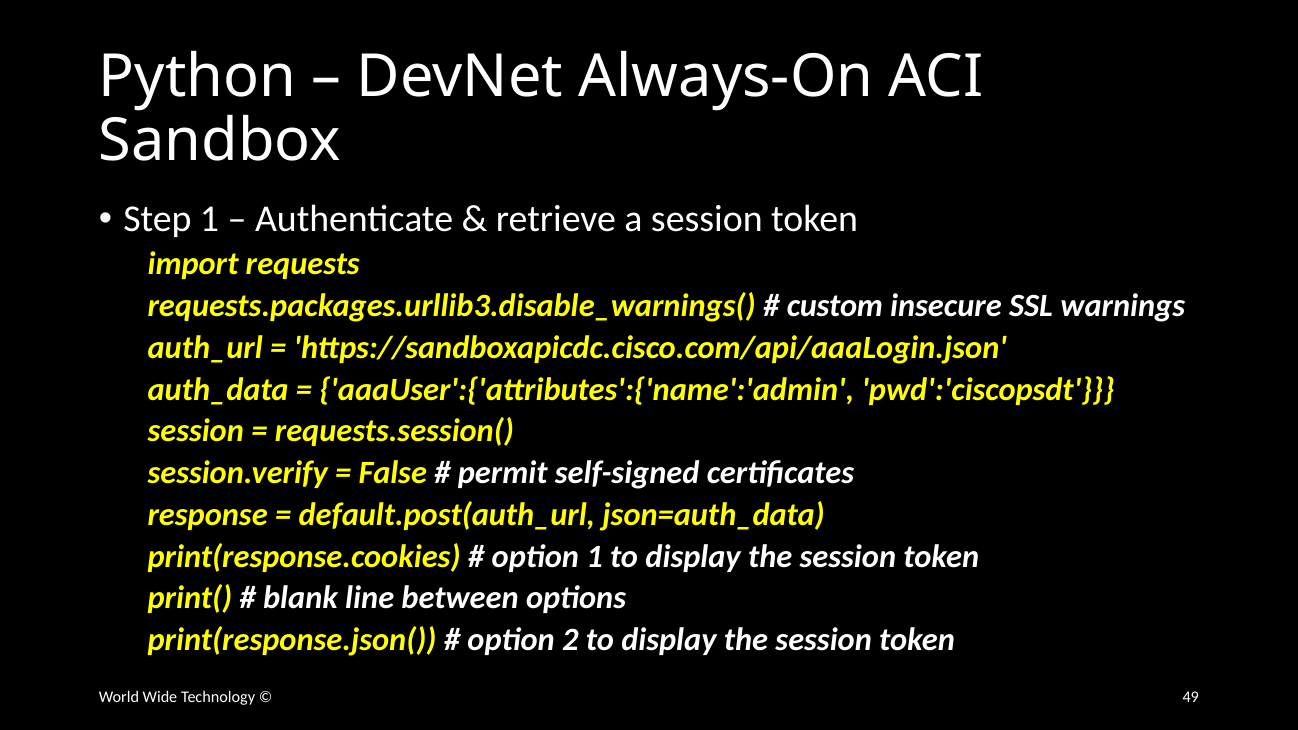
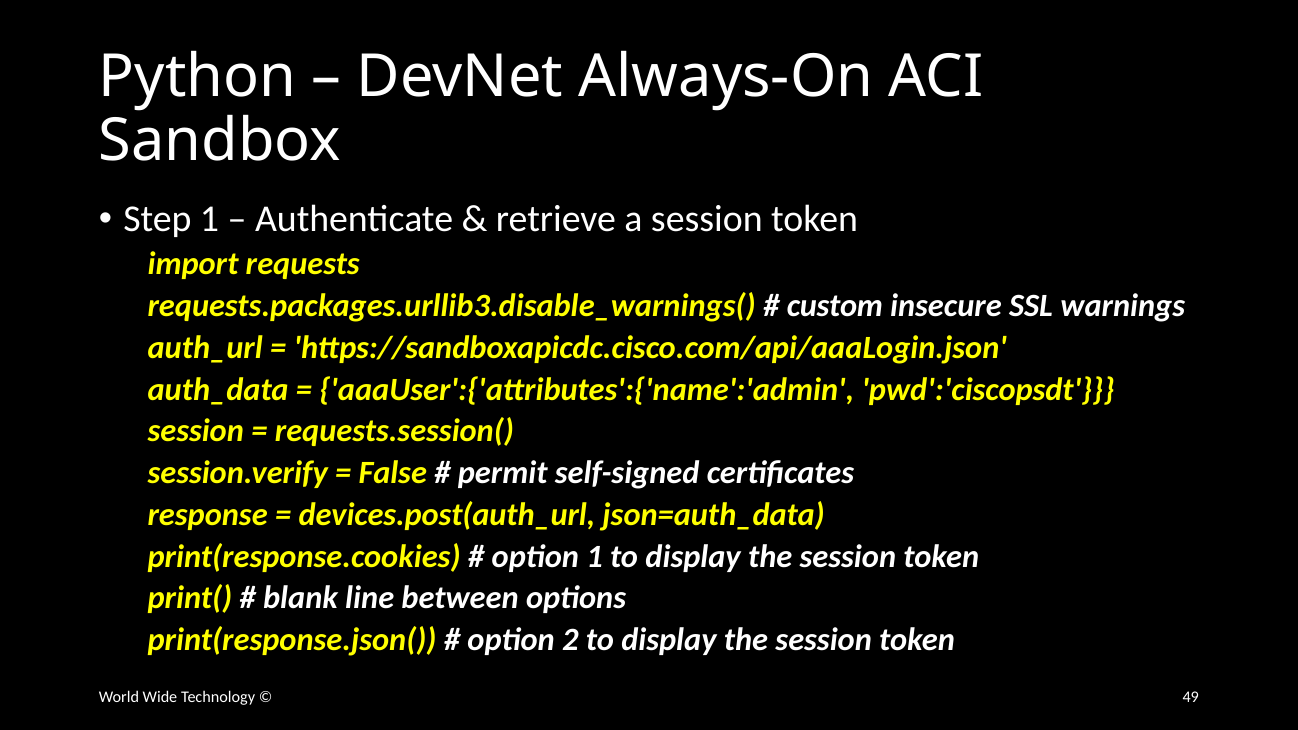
default.post(auth_url: default.post(auth_url -> devices.post(auth_url (447, 515)
